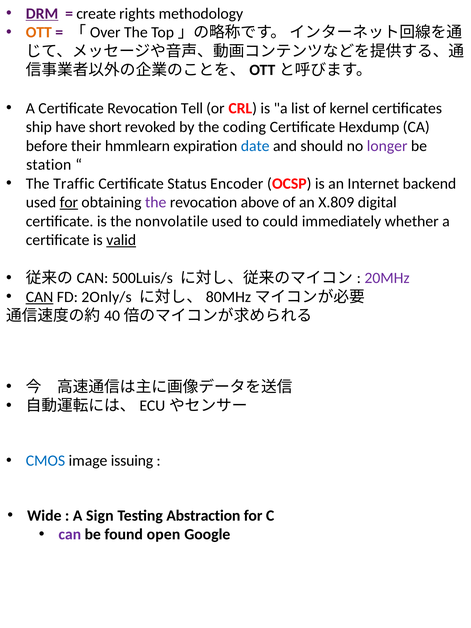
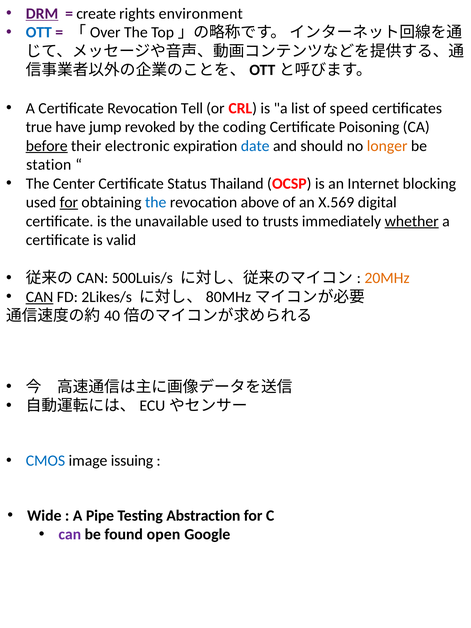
methodology: methodology -> environment (201, 14)
OTT colour: orange -> blue (39, 32)
kernel: kernel -> speed (349, 108)
ship: ship -> true (39, 127)
short: short -> jump (105, 127)
Hexdump: Hexdump -> Poisoning (369, 127)
before underline: none -> present (47, 146)
hmmlearn: hmmlearn -> electronic (137, 146)
longer colour: purple -> orange (387, 146)
Traffic: Traffic -> Center (74, 184)
Encoder: Encoder -> Thailand (237, 184)
backend: backend -> blocking (429, 184)
the colour: purple -> blue (156, 202)
X.809: X.809 -> X.569 (336, 202)
nonvolatile: nonvolatile -> unavailable (172, 221)
could: could -> trusts (281, 221)
whether underline: none -> present (412, 221)
valid underline: present -> none (121, 240)
20MHz colour: purple -> orange (387, 278)
2Only/s: 2Only/s -> 2Likes/s (107, 297)
Sign: Sign -> Pipe (100, 516)
